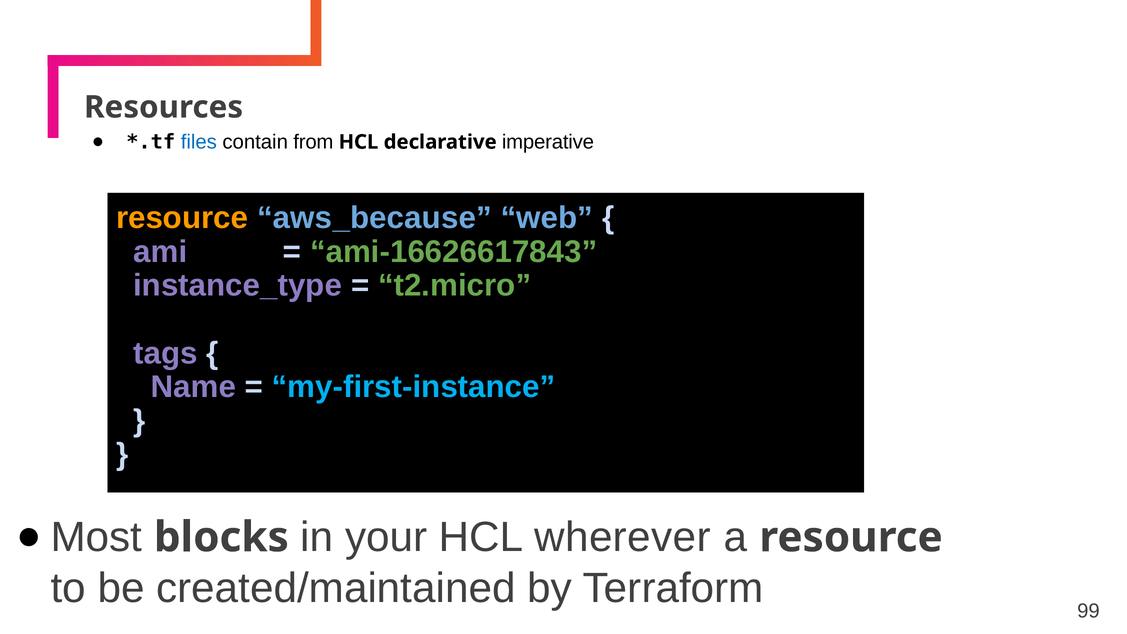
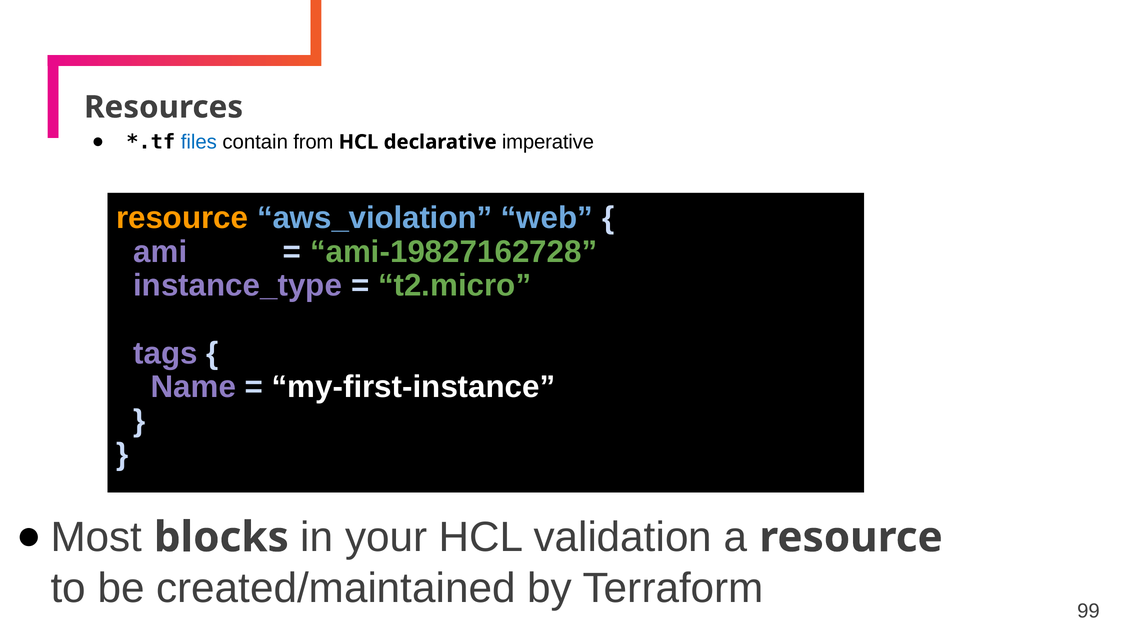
aws_because: aws_because -> aws_violation (375, 218)
ami-16626617843: ami-16626617843 -> ami-19827162728 (454, 252)
my-first-instance colour: light blue -> white (414, 387)
wherever: wherever -> validation (623, 537)
